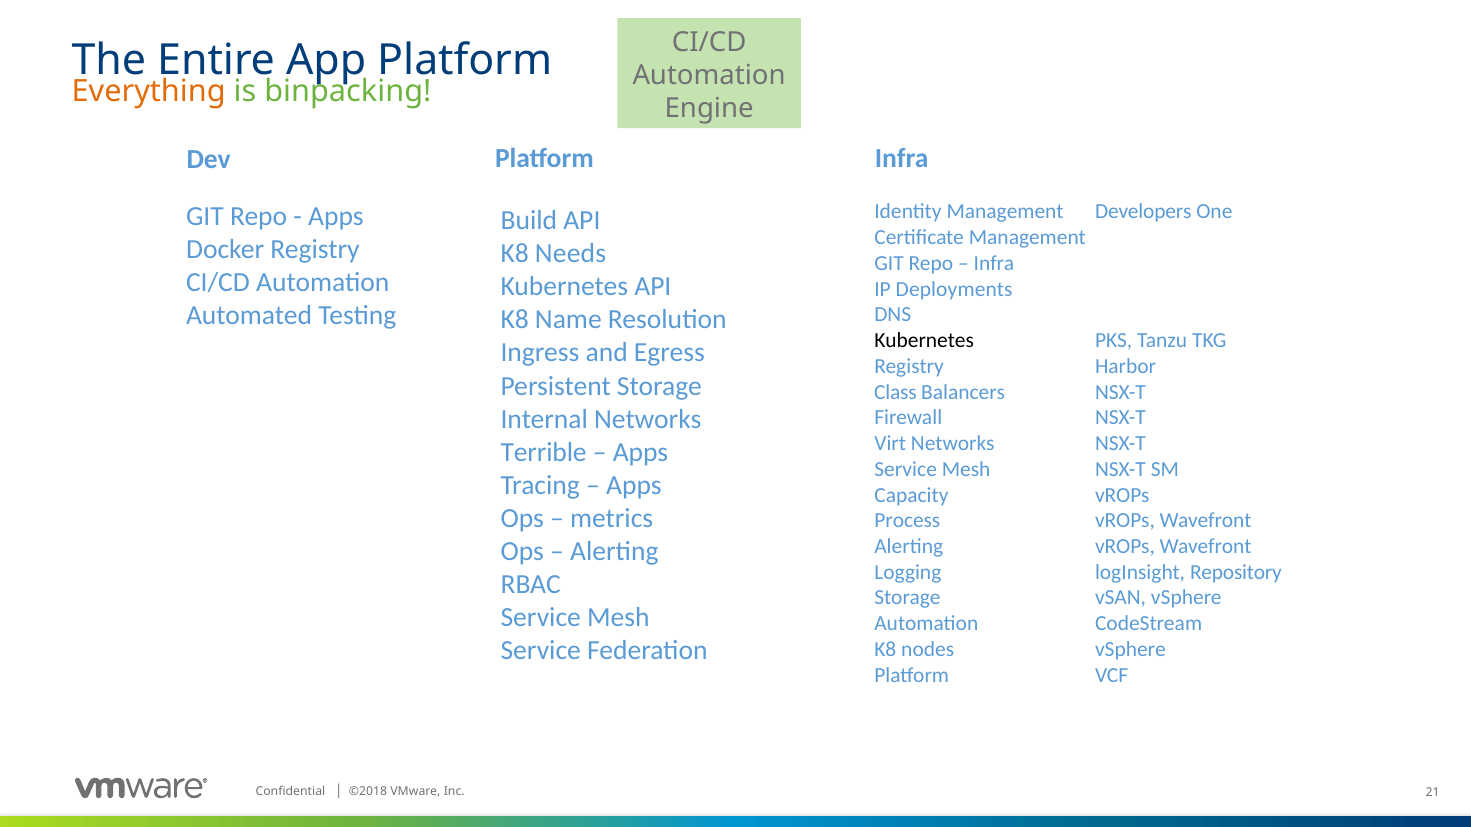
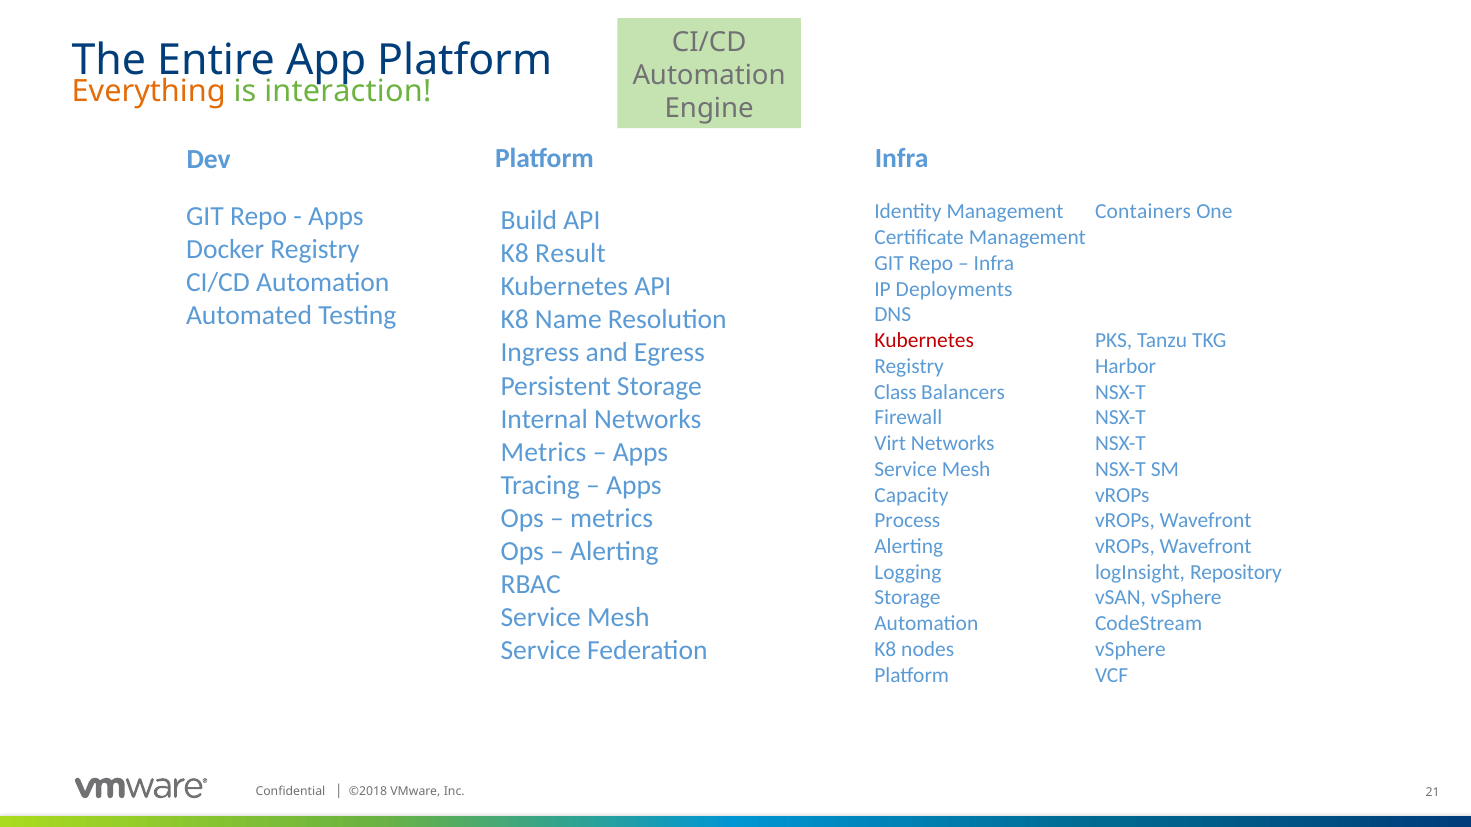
binpacking: binpacking -> interaction (348, 91)
Developers: Developers -> Containers (1143, 212)
Needs: Needs -> Result (571, 254)
Kubernetes colour: black -> red (924, 341)
Terrible: Terrible -> Metrics (543, 452)
